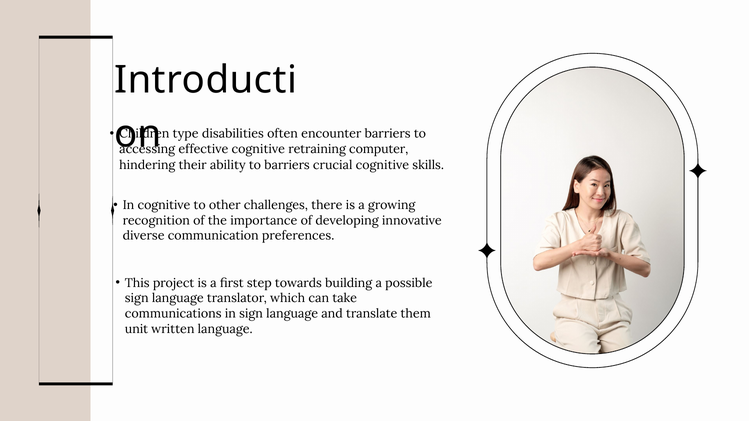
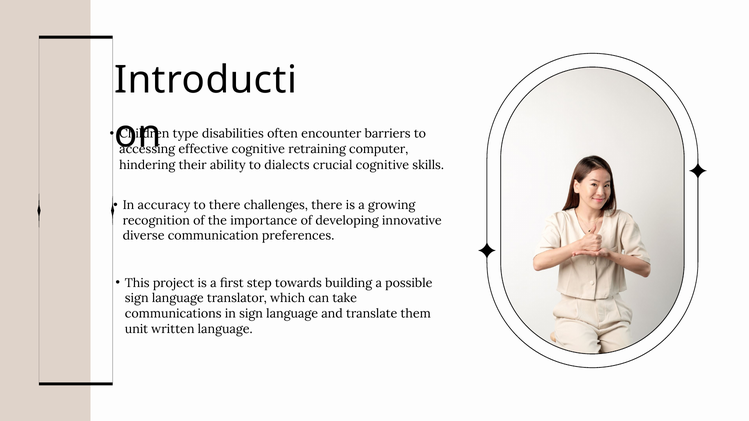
to barriers: barriers -> dialects (287, 165)
In cognitive: cognitive -> accuracy (164, 205)
to other: other -> there (225, 205)
